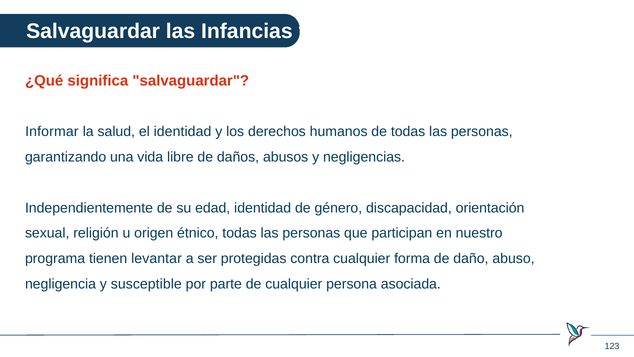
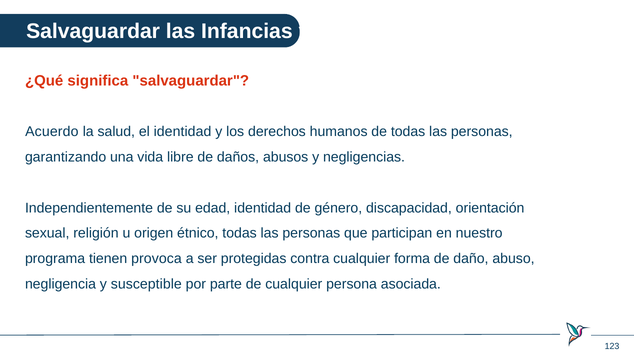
Informar: Informar -> Acuerdo (52, 132)
levantar: levantar -> provoca (156, 258)
